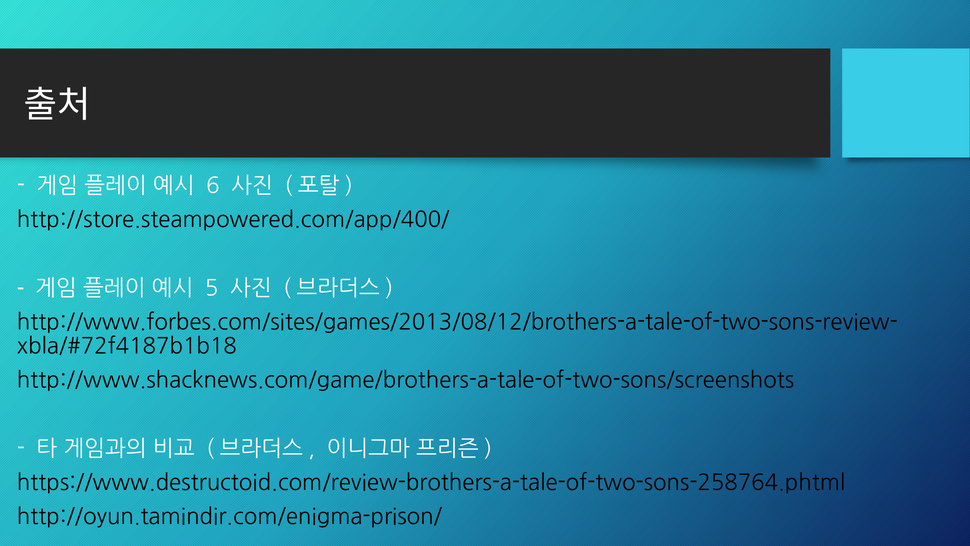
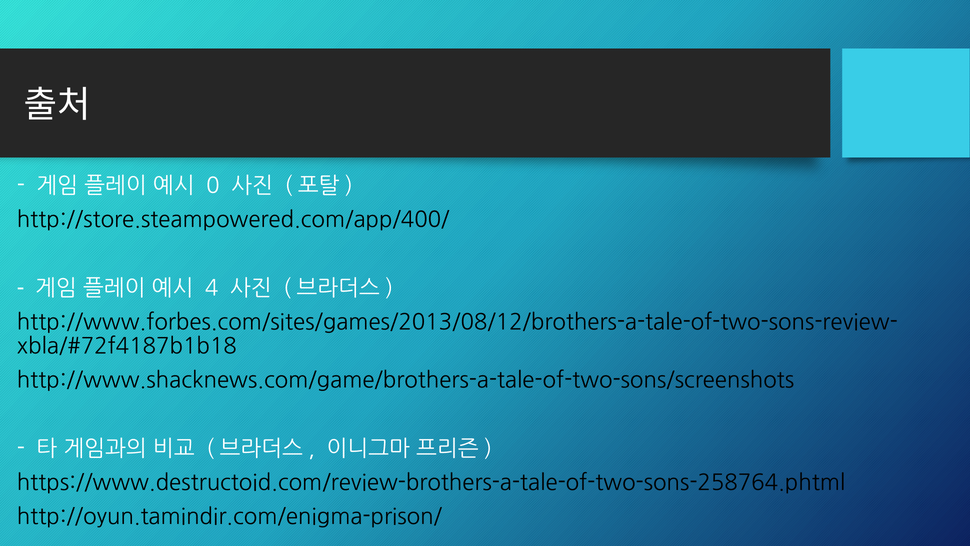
6: 6 -> 0 (213, 186)
5: 5 -> 4 (212, 288)
